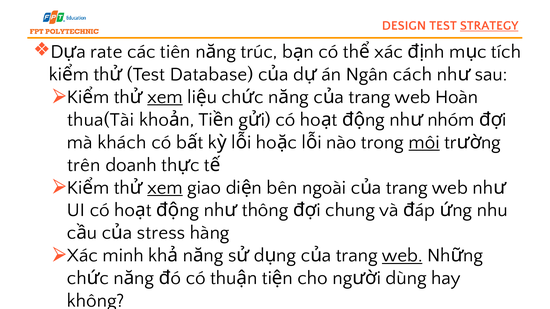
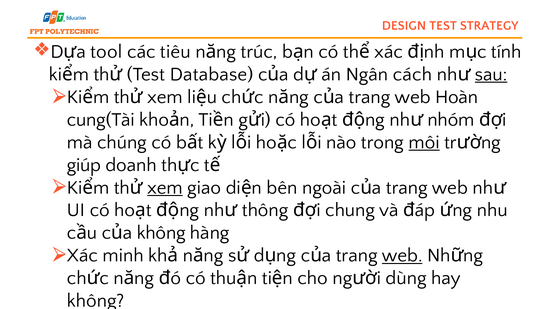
STRATEGY underline: present -> none (489, 26)
rate: rate -> tool (106, 52)
tiên: tiên -> tiêu (175, 52)
tích: tích -> tính (506, 52)
sau underline: none -> present (491, 74)
xem underline: present -> none (165, 97)
thua(Tài: thua(Tài -> cung(Tài (101, 120)
khách: khách -> chúng (122, 142)
trên: trên -> giúp (84, 165)
stress: stress -> không (161, 233)
